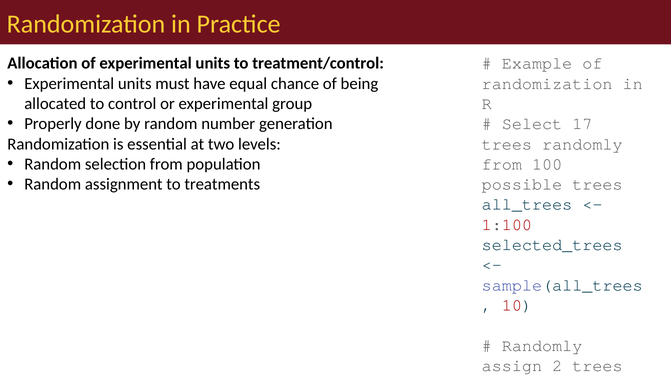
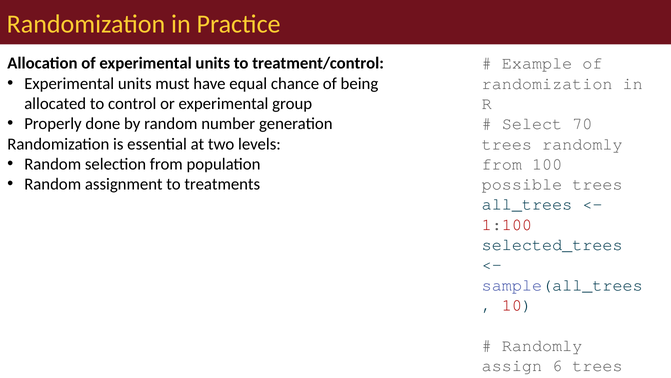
17: 17 -> 70 (582, 124)
assign 2: 2 -> 6 (557, 365)
